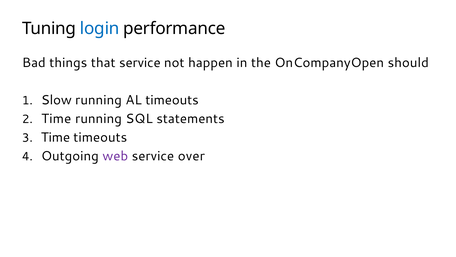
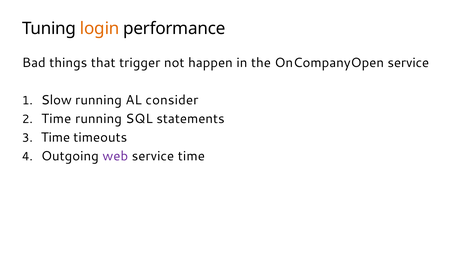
login colour: blue -> orange (100, 29)
that service: service -> trigger (140, 63)
OnCompanyOpen should: should -> service (408, 63)
AL timeouts: timeouts -> consider (172, 100)
service over: over -> time (191, 156)
